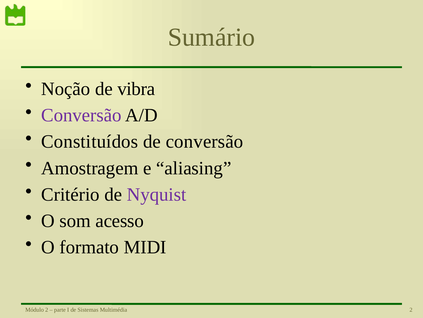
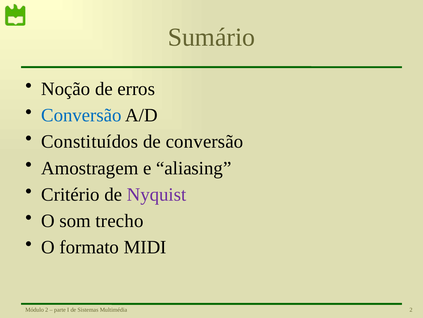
vibra: vibra -> erros (136, 89)
Conversão colour: purple -> blue (81, 115)
acesso: acesso -> trecho (119, 220)
